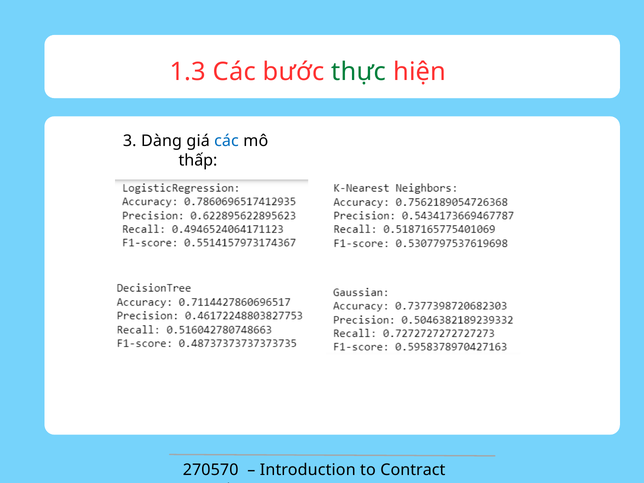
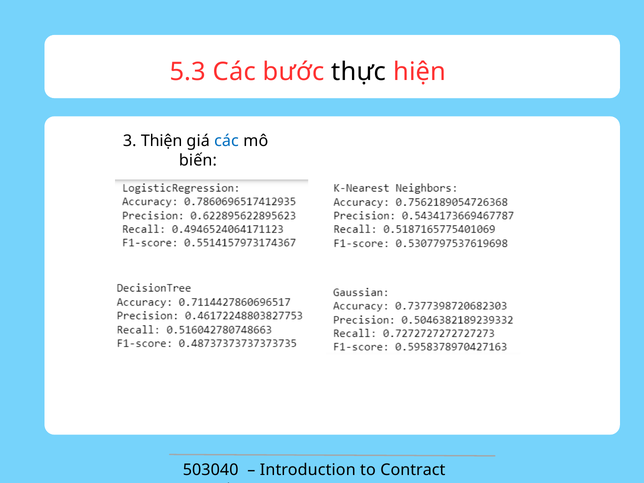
1.3: 1.3 -> 5.3 (188, 72)
thực colour: green -> black (359, 72)
Dàng: Dàng -> Thiện (162, 141)
thấp: thấp -> biến (198, 160)
270570: 270570 -> 503040 (211, 470)
